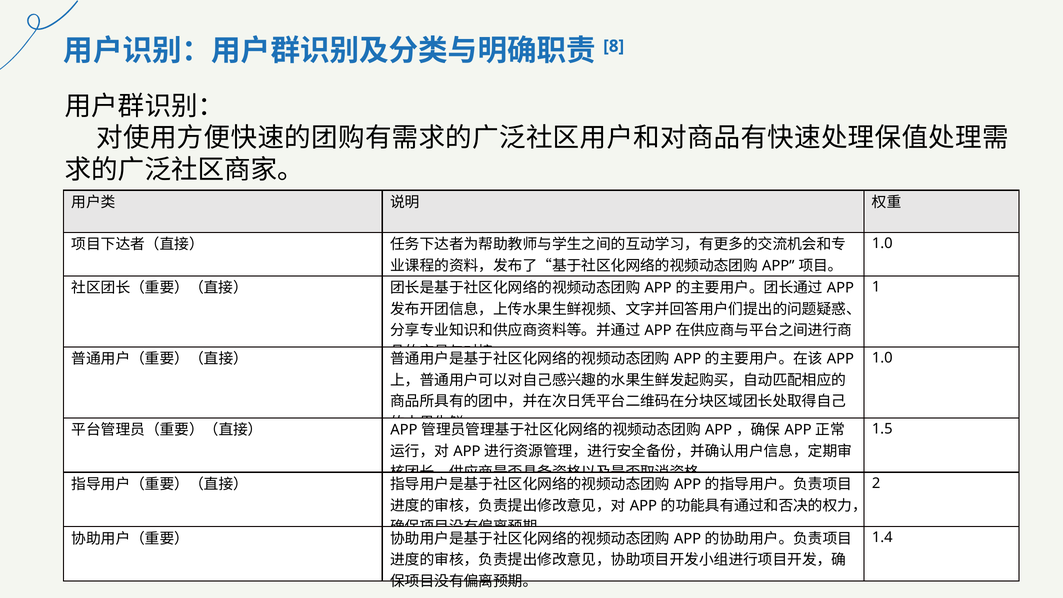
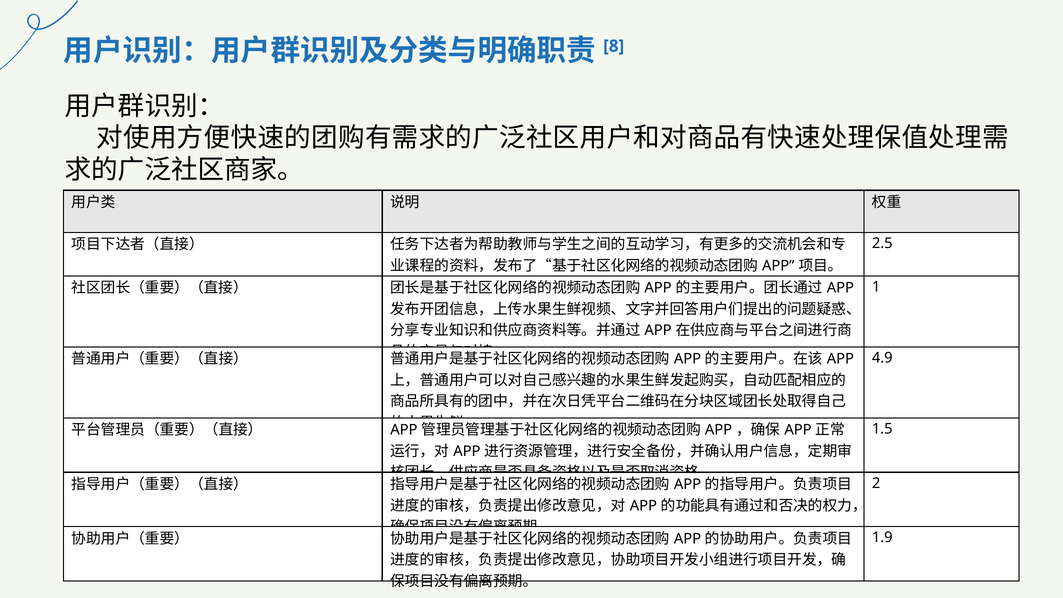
1.0: 1.0 -> 2.5 (882, 243)
1.0: 1.0 -> 4.9 (882, 358)
1.4: 1.4 -> 1.9 (882, 537)
